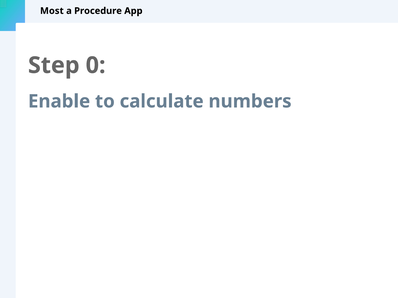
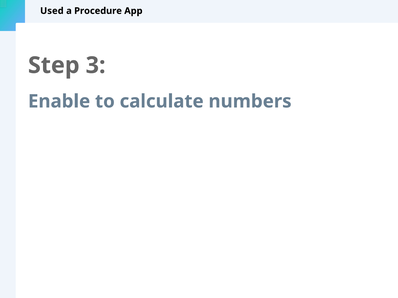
Most: Most -> Used (52, 11)
0: 0 -> 3 (96, 65)
